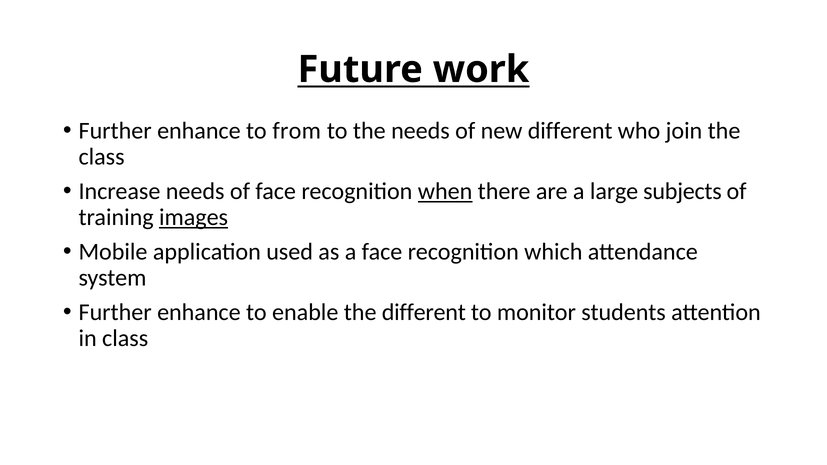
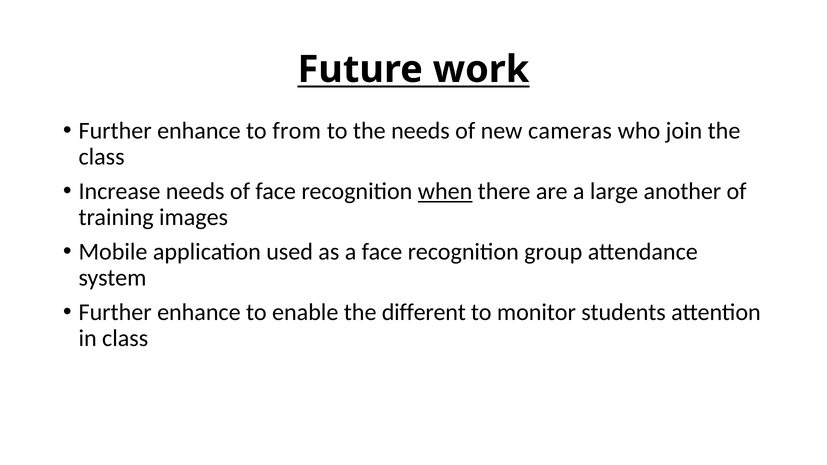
new different: different -> cameras (570, 131)
subjects: subjects -> another (682, 191)
images underline: present -> none (194, 217)
which: which -> group (553, 252)
